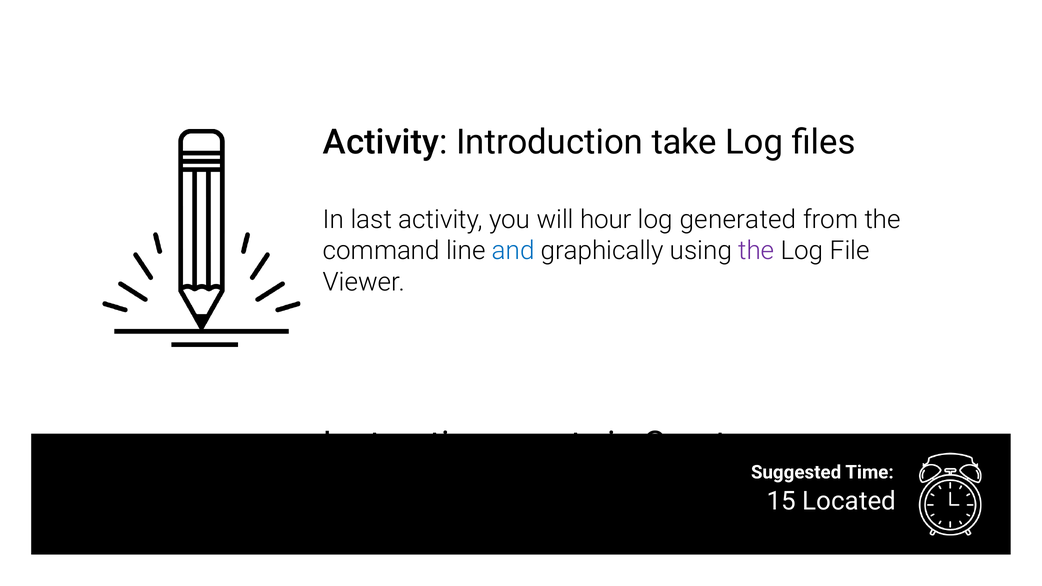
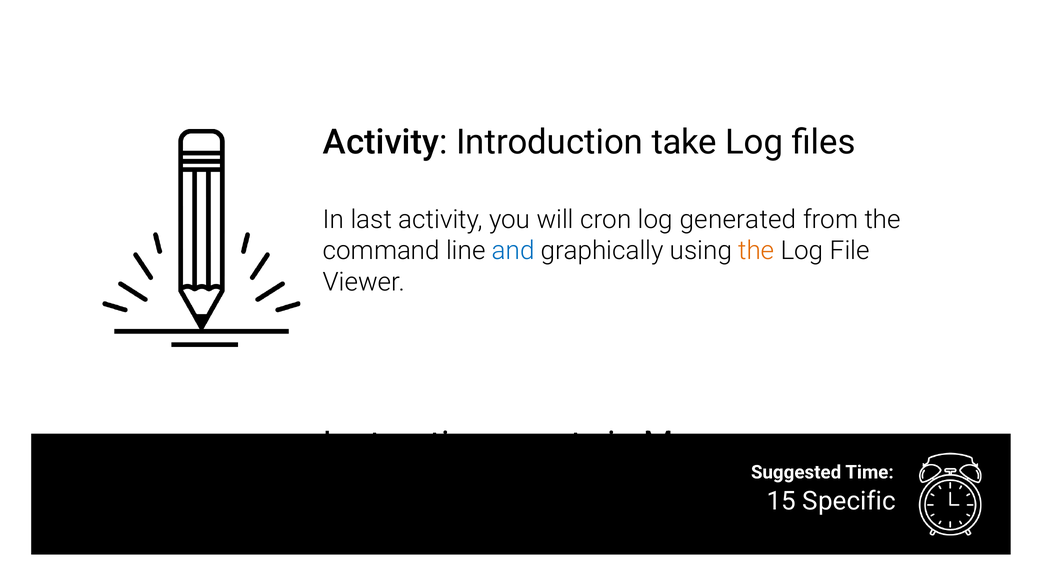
hour: hour -> cron (606, 220)
the colour: purple -> orange (756, 251)
Creat: Creat -> Many (690, 444)
Located: Located -> Specific (849, 501)
